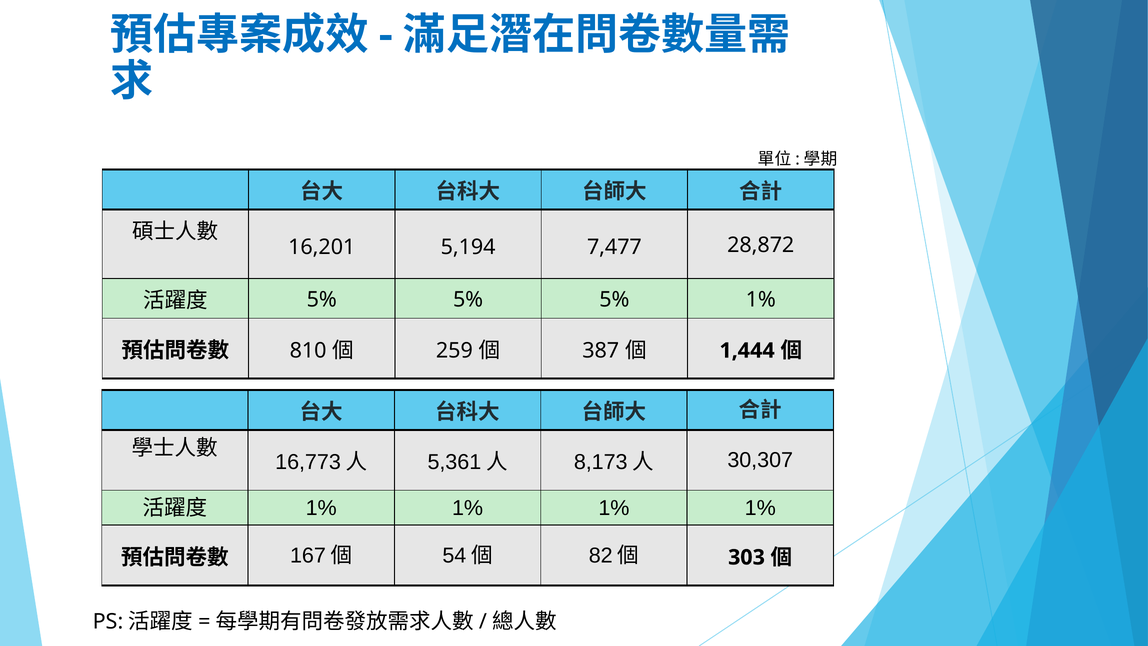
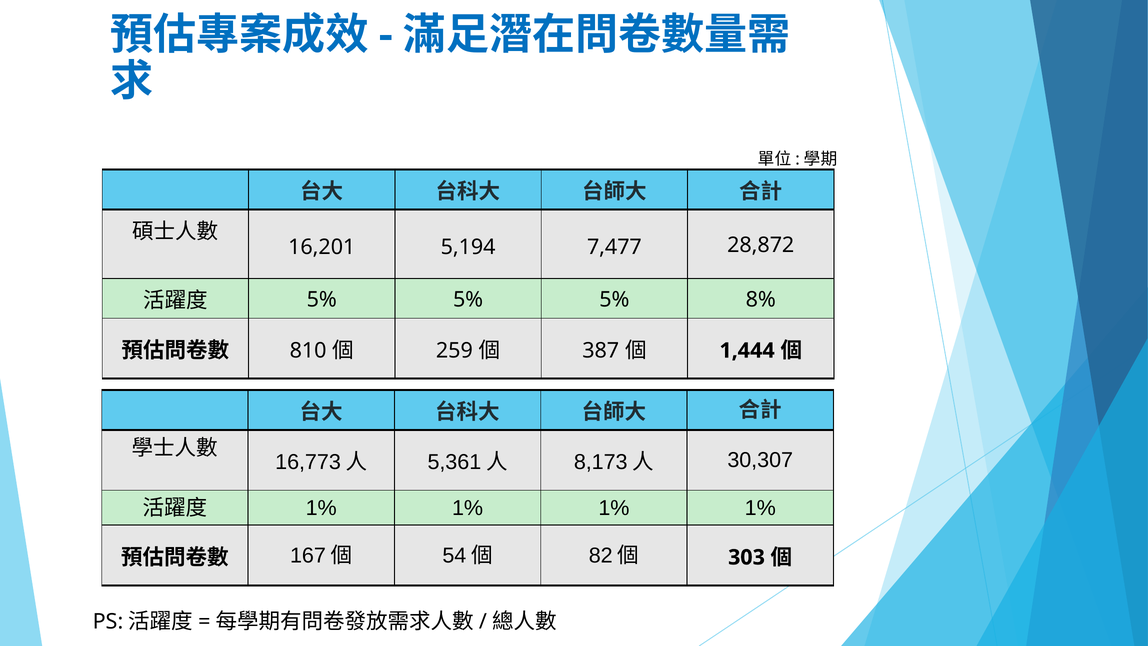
5% 1%: 1% -> 8% (761, 299)
